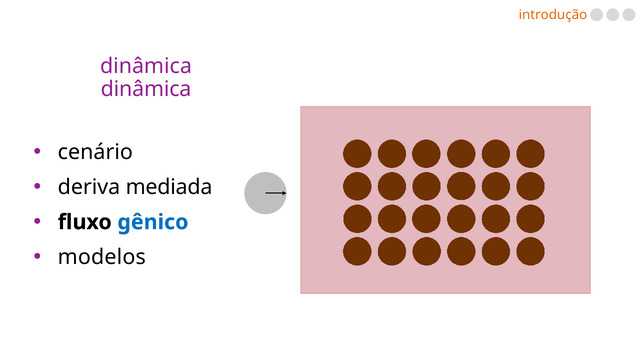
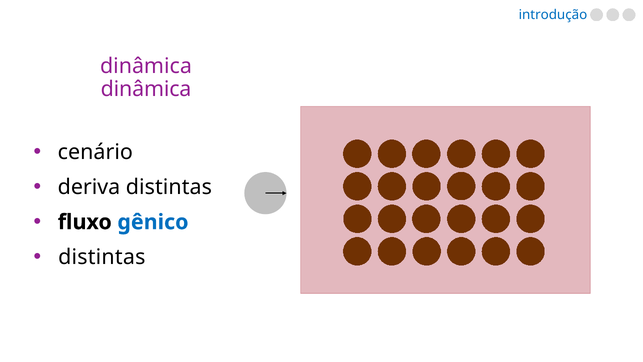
introdução colour: orange -> blue (553, 15)
deriva mediada: mediada -> distintas (169, 187)
modelos: modelos -> distintas (102, 257)
